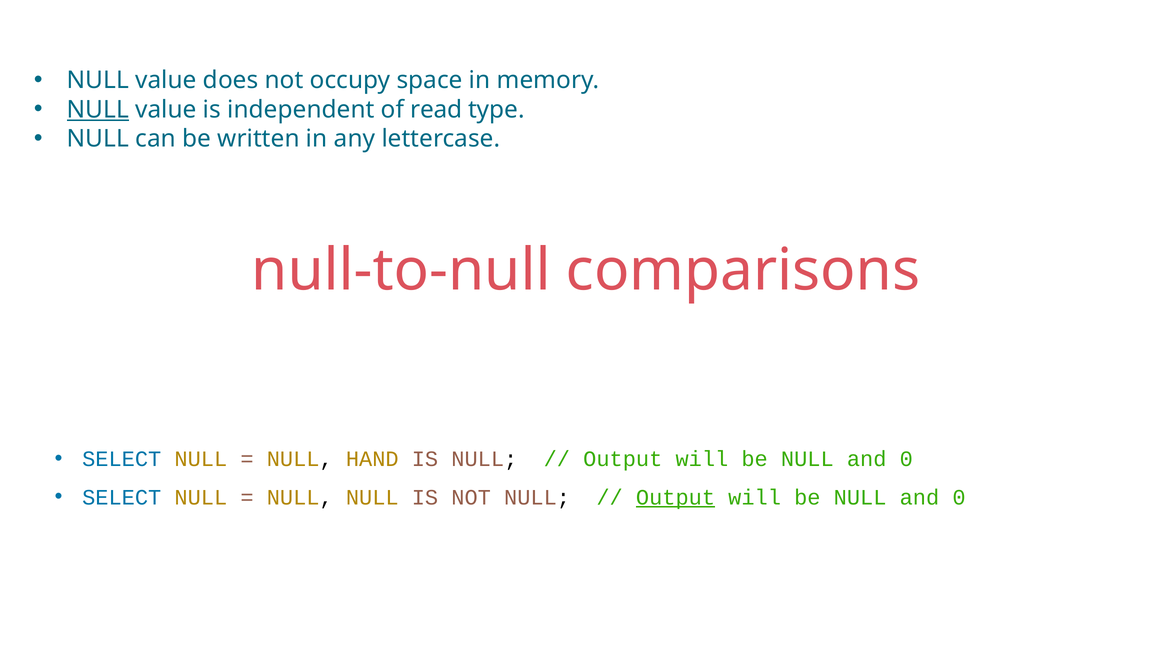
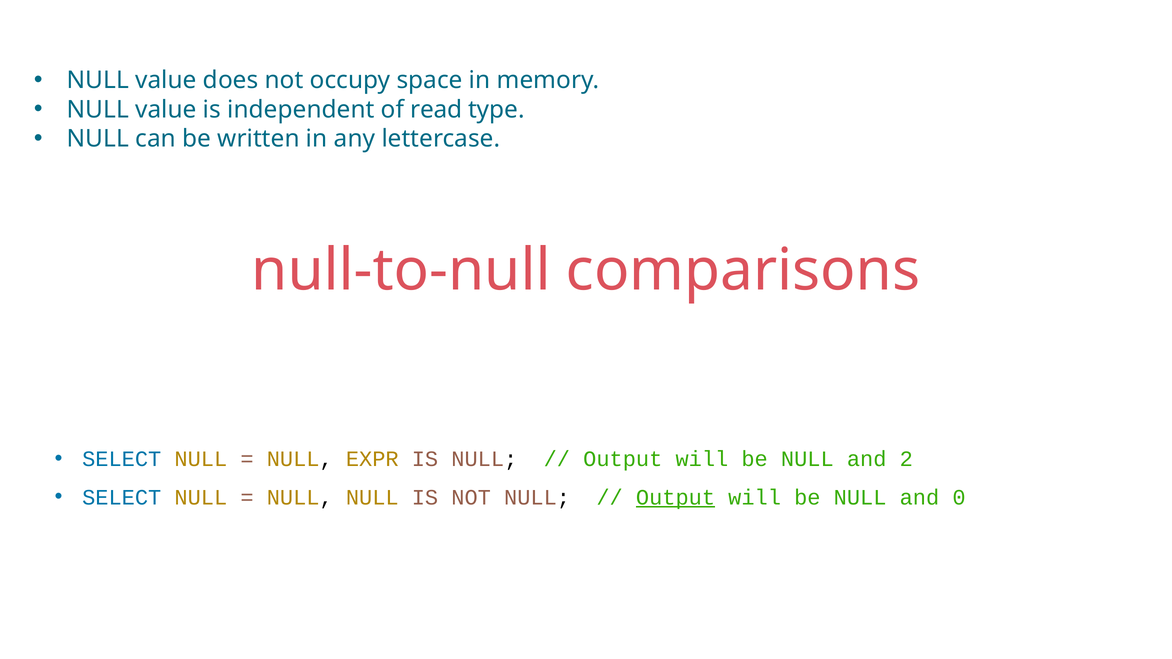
NULL underline: present -> none (98, 110)
HAND: HAND -> EXPR (372, 459)
0: 0 -> 2 (906, 459)
